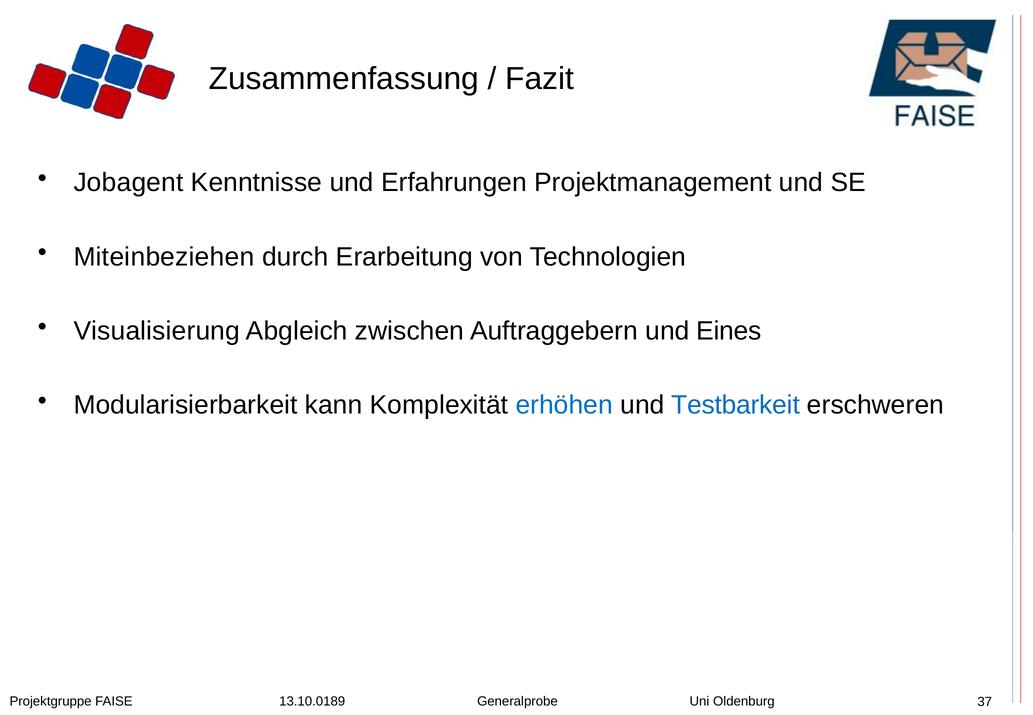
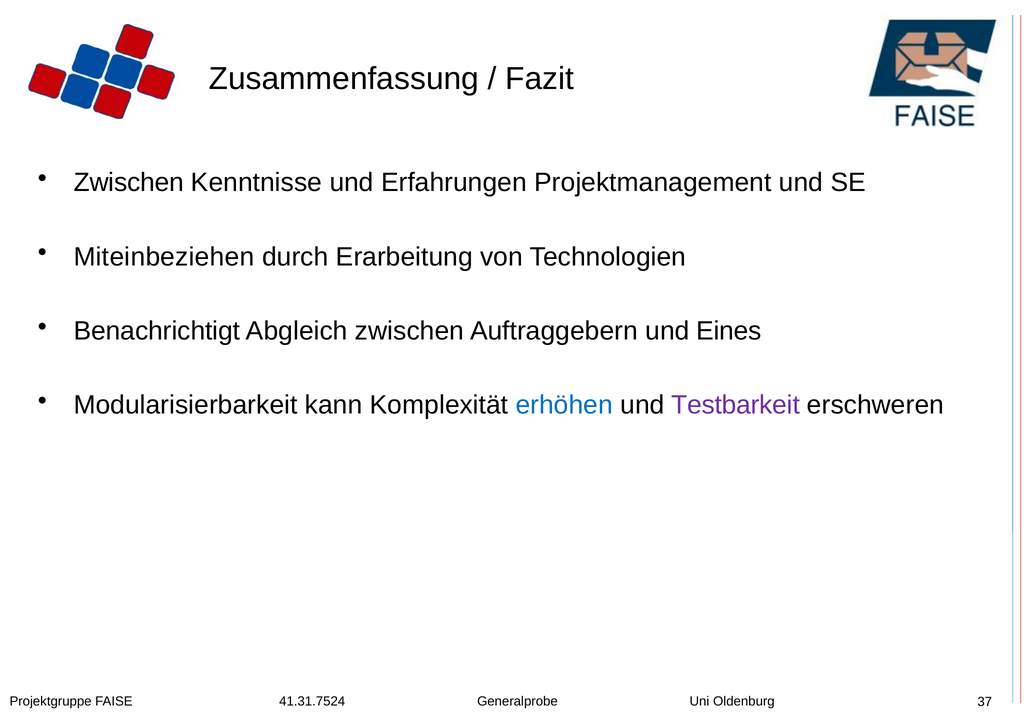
Jobagent: Jobagent -> Zwischen (129, 183)
Visualisierung: Visualisierung -> Benachrichtigt (157, 331)
Testbarkeit colour: blue -> purple (736, 405)
13.10.0189: 13.10.0189 -> 41.31.7524 (312, 702)
